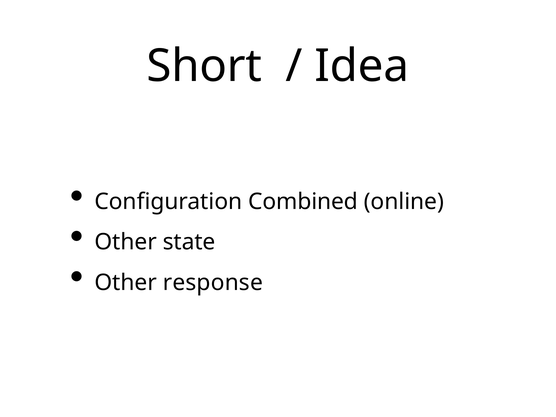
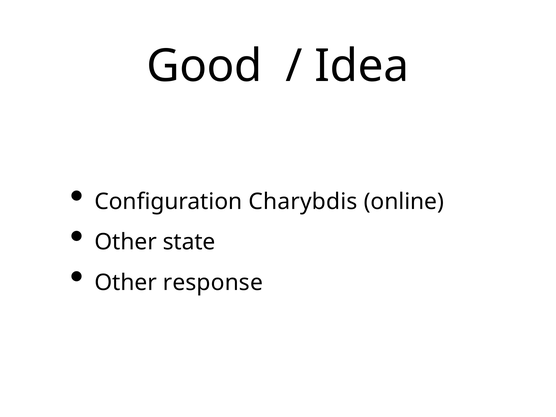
Short: Short -> Good (204, 66)
Combined: Combined -> Charybdis (303, 202)
